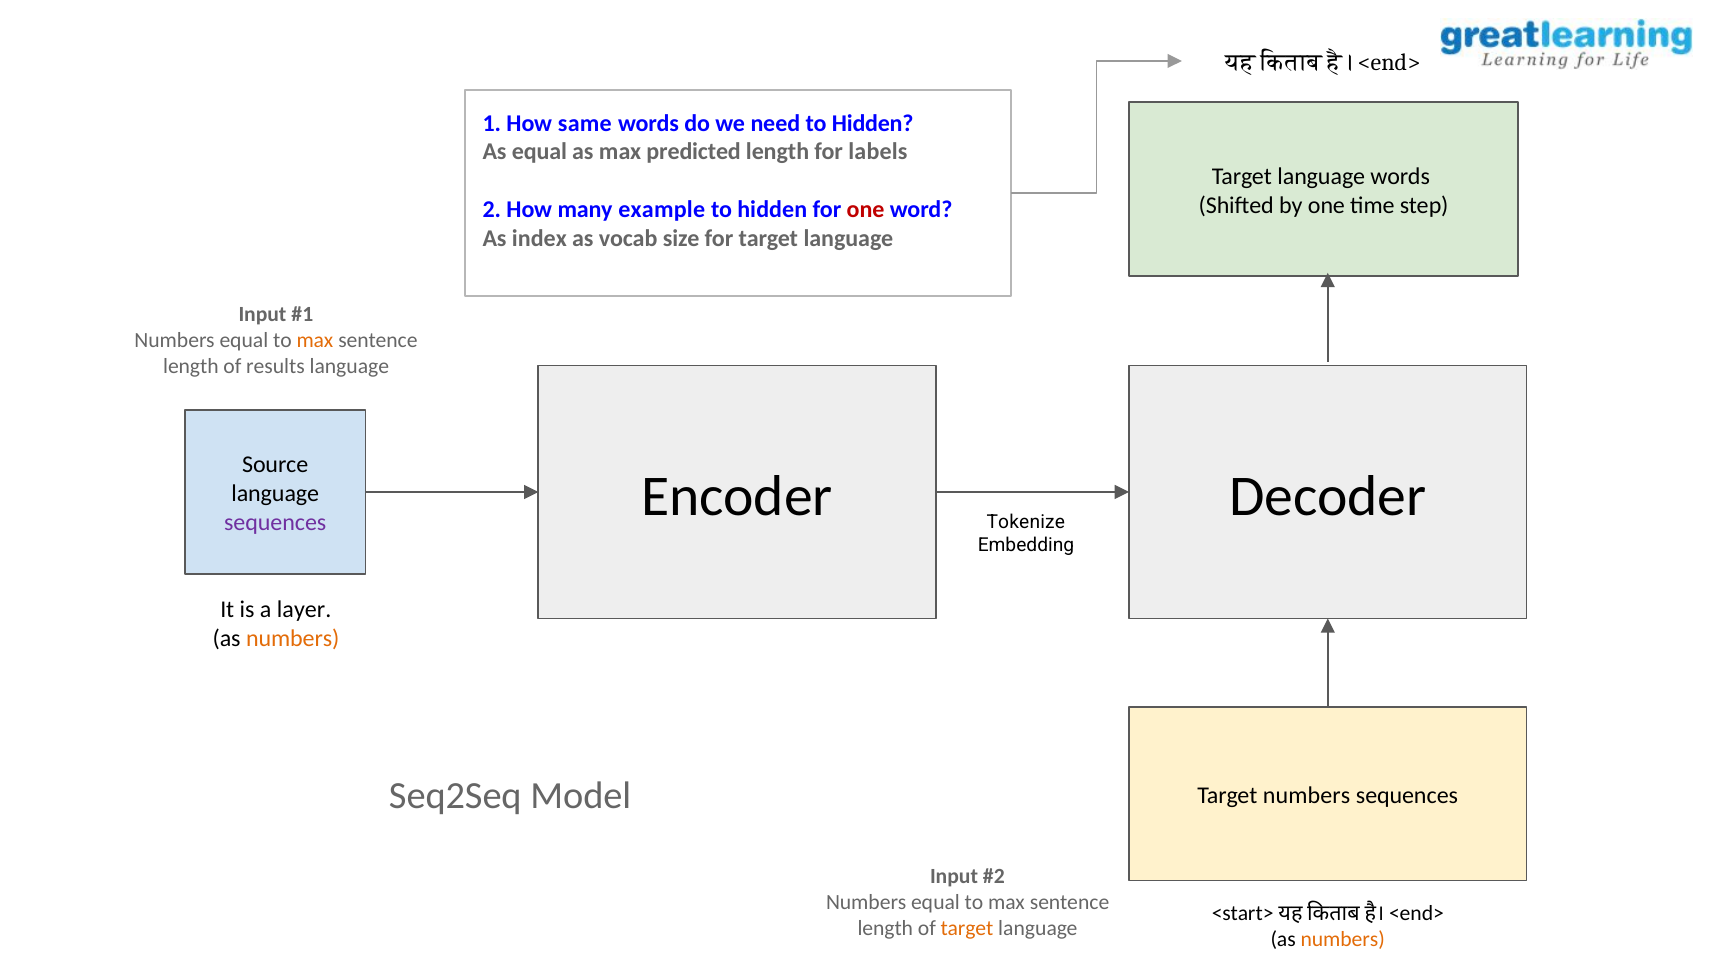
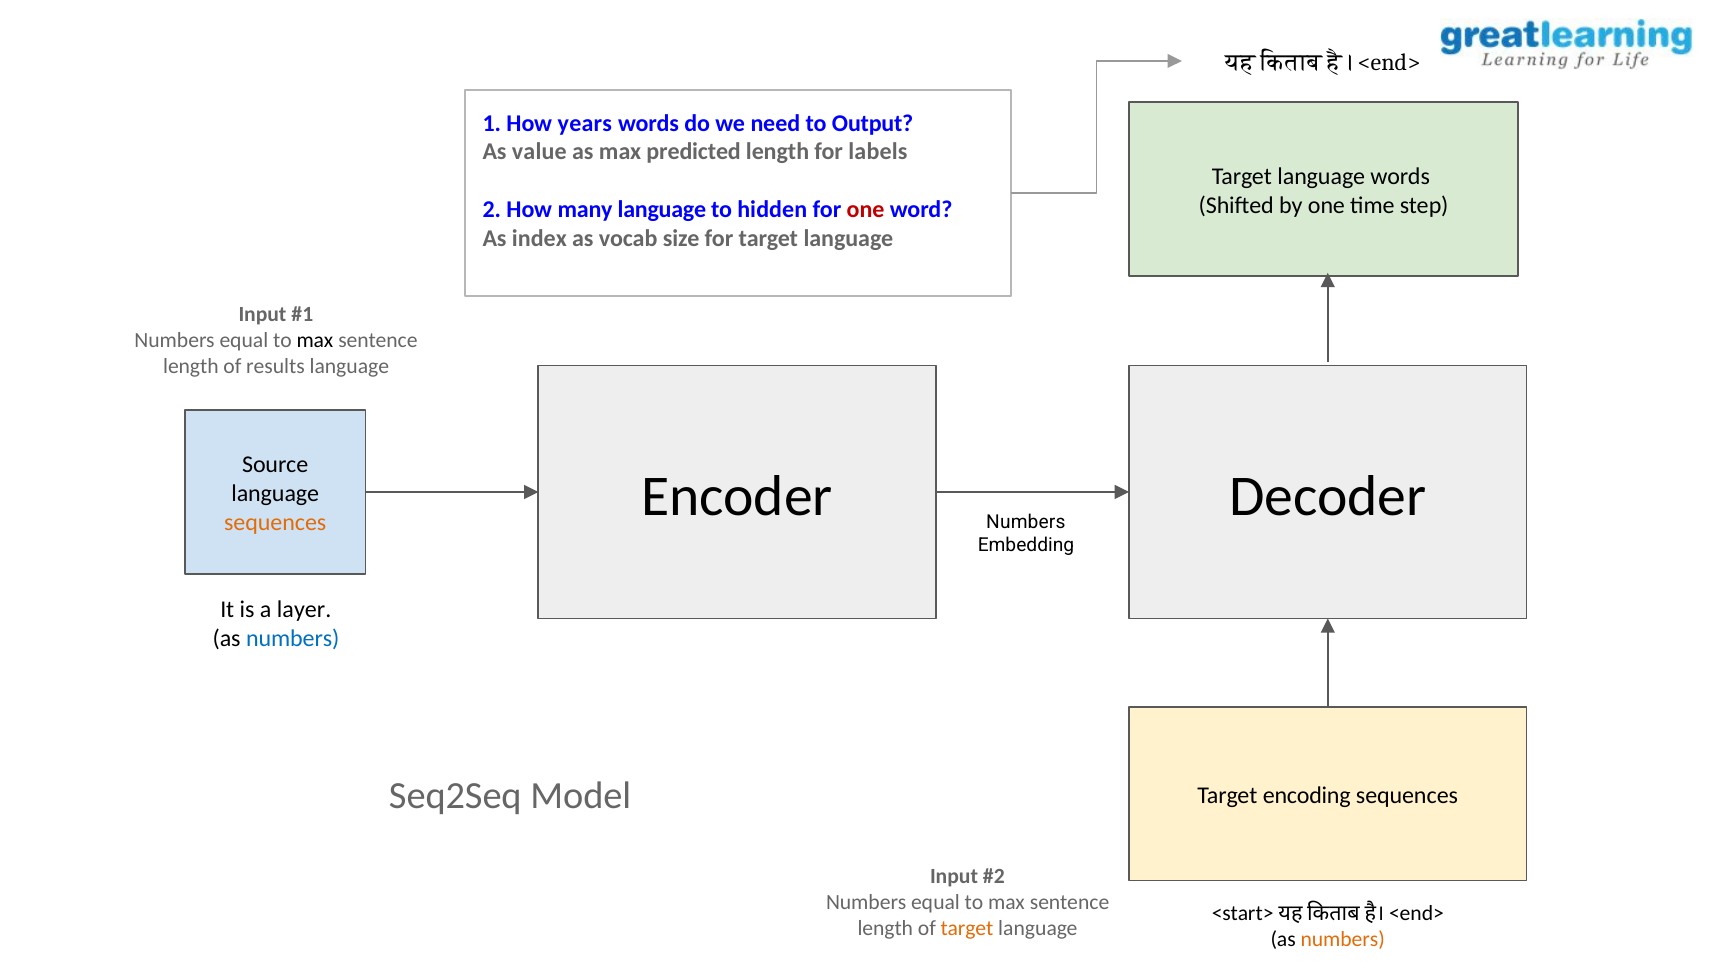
same: same -> years (585, 123)
need to Hidden: Hidden -> Output (873, 123)
As equal: equal -> value (539, 152)
many example: example -> language (662, 210)
max colour: orange -> black (315, 340)
sequences colour: purple -> orange (275, 523)
Tokenize: Tokenize -> Numbers (1026, 522)
numbers colour: orange -> blue (293, 639)
Target numbers: numbers -> encoding (1307, 796)
